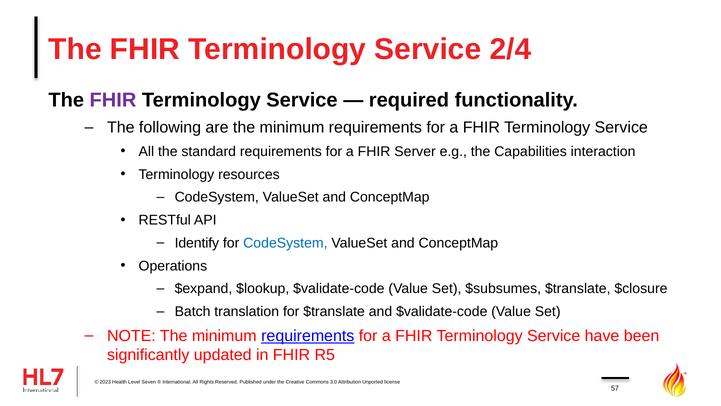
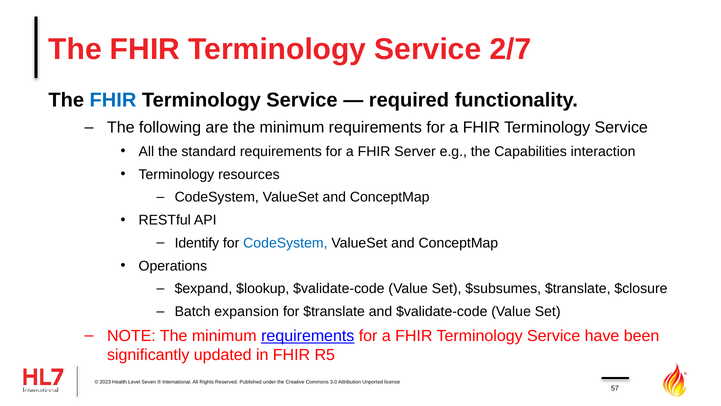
2/4: 2/4 -> 2/7 (511, 49)
FHIR colour: purple -> blue (113, 100)
translation: translation -> expansion (247, 311)
